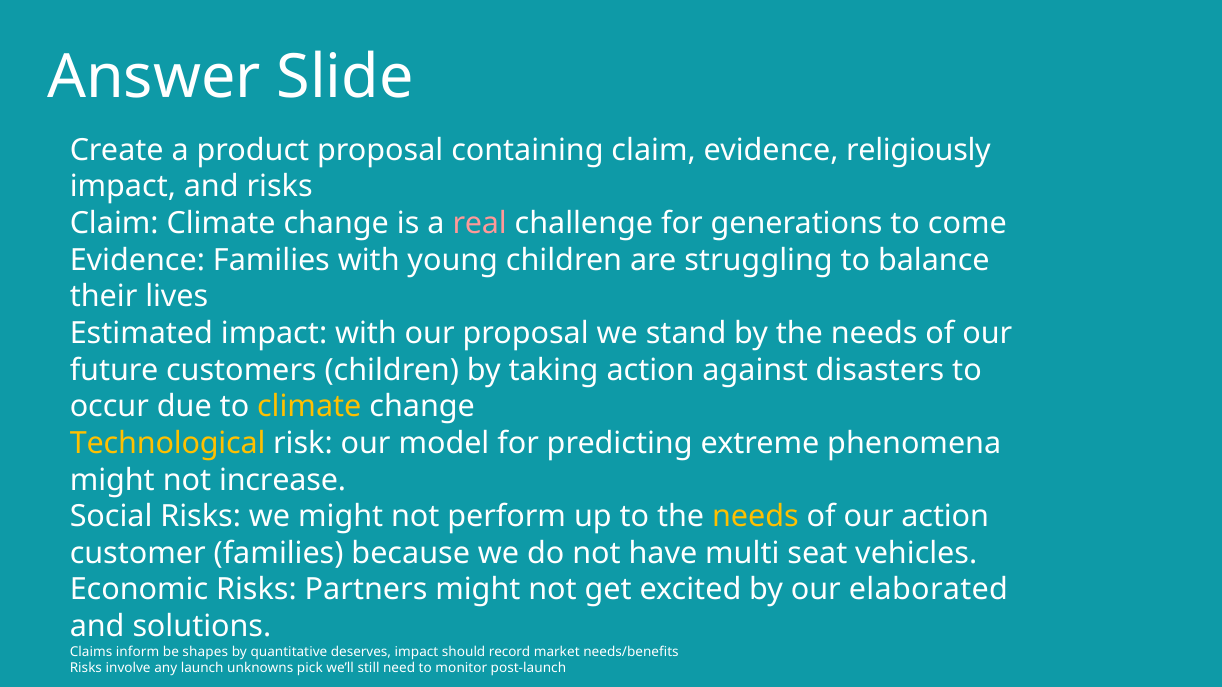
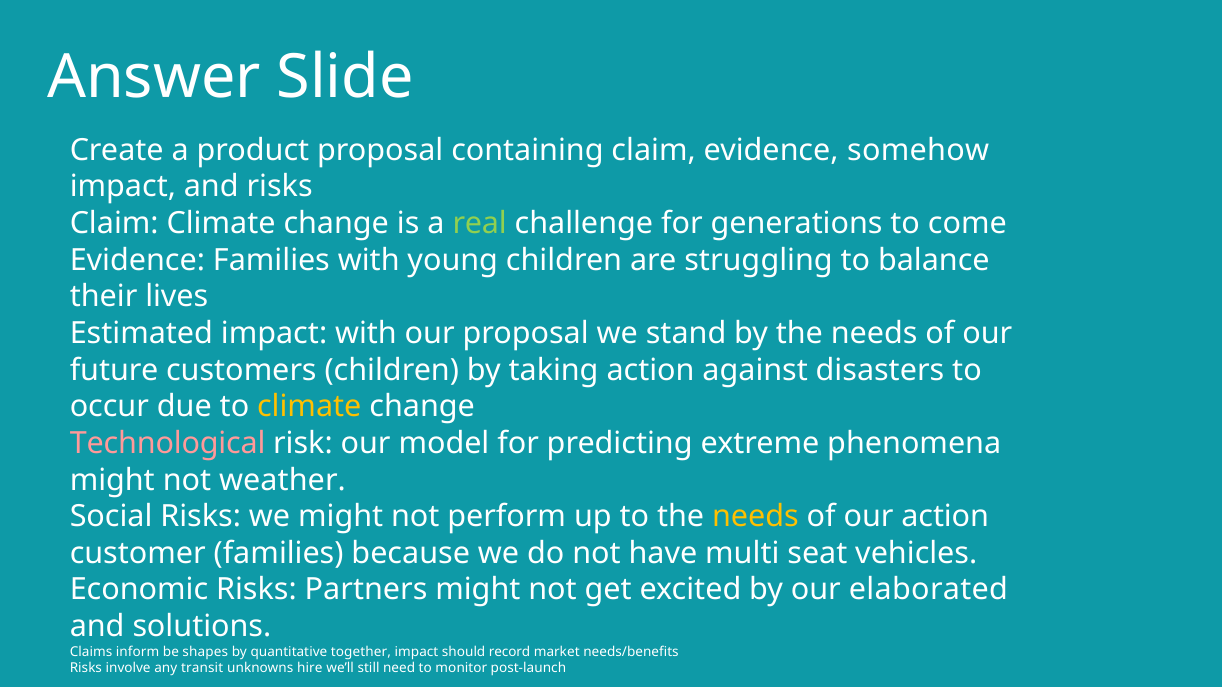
religiously: religiously -> somehow (918, 150)
real colour: pink -> light green (480, 224)
Technological colour: yellow -> pink (168, 444)
increase: increase -> weather (282, 480)
deserves: deserves -> together (361, 652)
launch: launch -> transit (202, 668)
pick: pick -> hire (310, 668)
